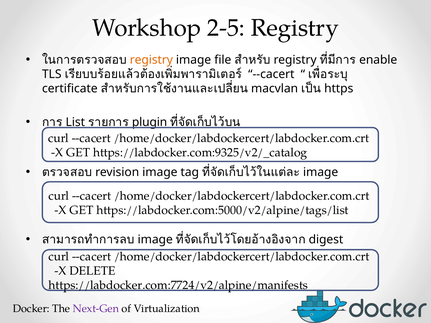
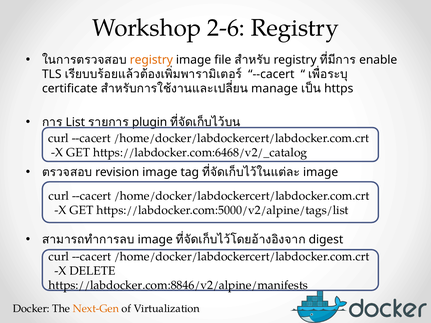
2-5: 2-5 -> 2-6 (226, 28)
macvlan: macvlan -> manage (274, 89)
https://labdocker.com:9325/v2/_catalog: https://labdocker.com:9325/v2/_catalog -> https://labdocker.com:6468/v2/_catalog (200, 153)
https://labdocker.com:7724/v2/alpine/manifests: https://labdocker.com:7724/v2/alpine/manifests -> https://labdocker.com:8846/v2/alpine/manifests (178, 285)
Next-Gen colour: purple -> orange (96, 309)
